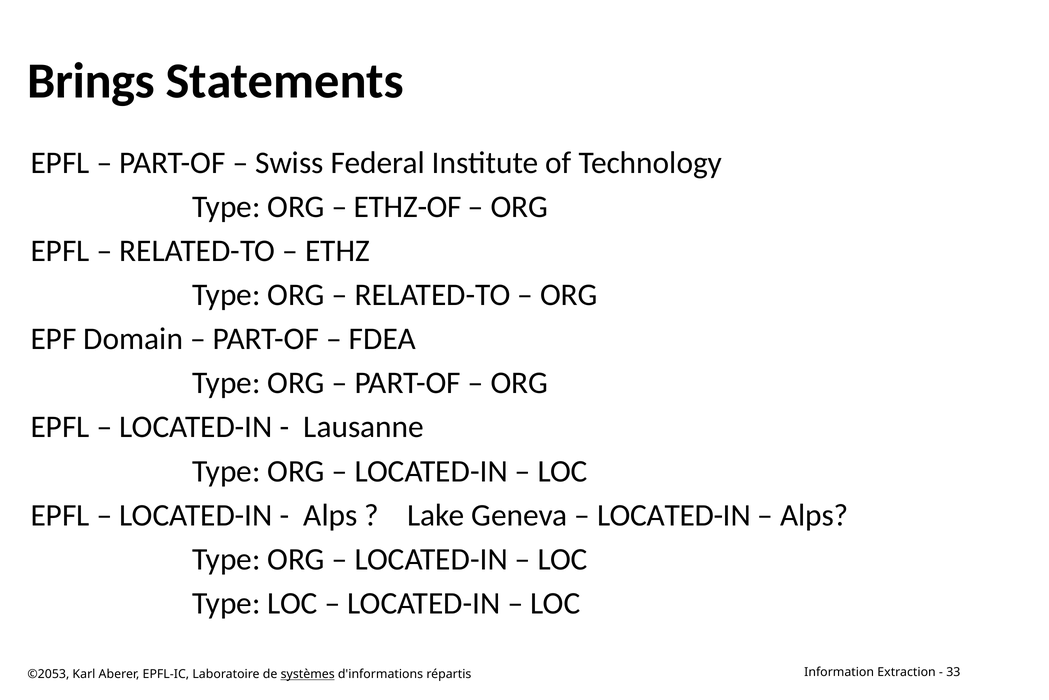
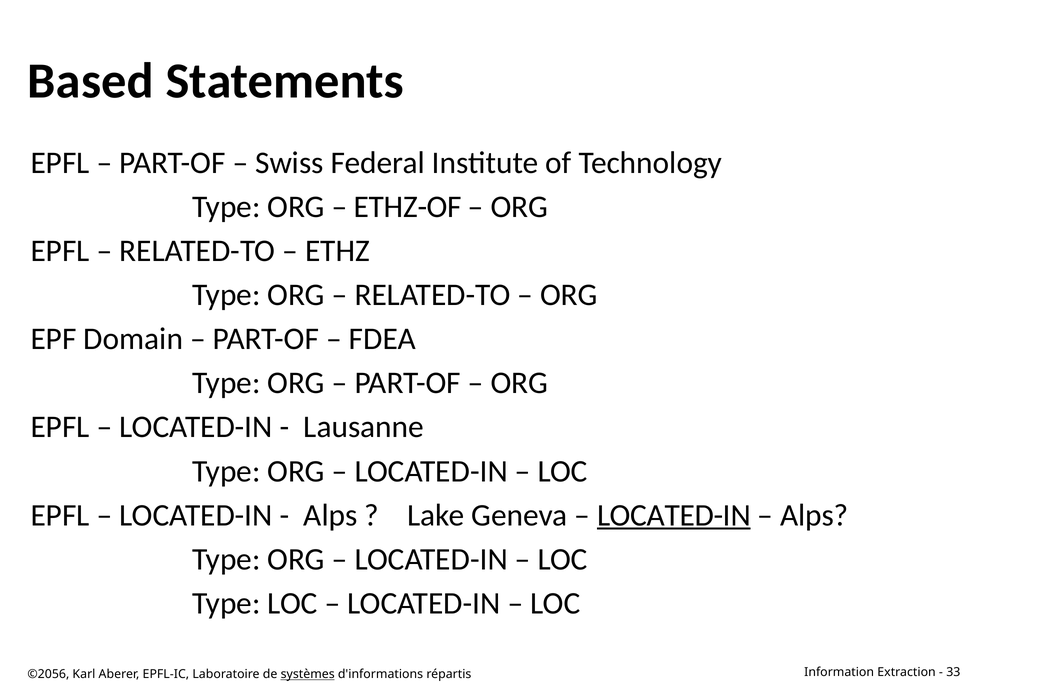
Brings: Brings -> Based (91, 81)
LOCATED-IN underline: none -> present (674, 515)
©2053: ©2053 -> ©2056 (48, 674)
